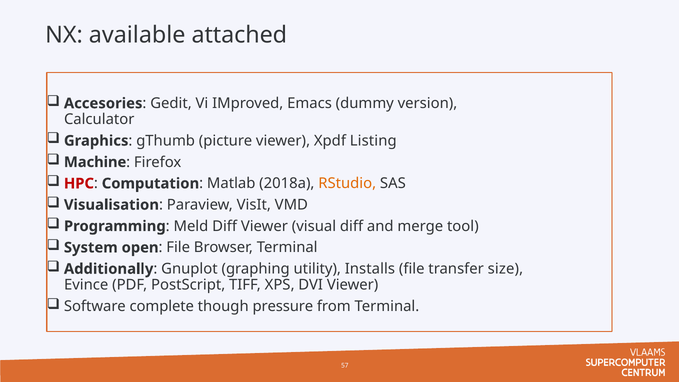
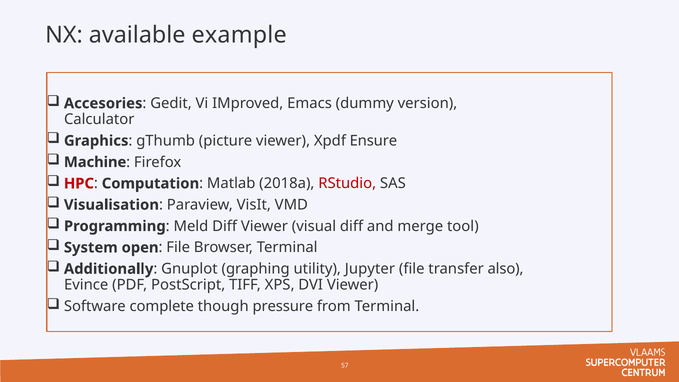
attached: attached -> example (239, 35)
Listing: Listing -> Ensure (373, 141)
RStudio colour: orange -> red (347, 183)
Installs: Installs -> Jupyter (370, 269)
size: size -> also (506, 269)
